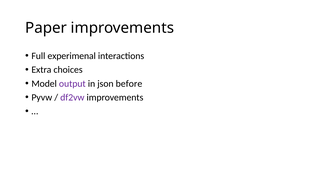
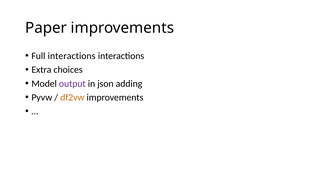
Full experimenal: experimenal -> interactions (72, 56)
before: before -> adding (129, 84)
df2vw colour: purple -> orange (72, 98)
